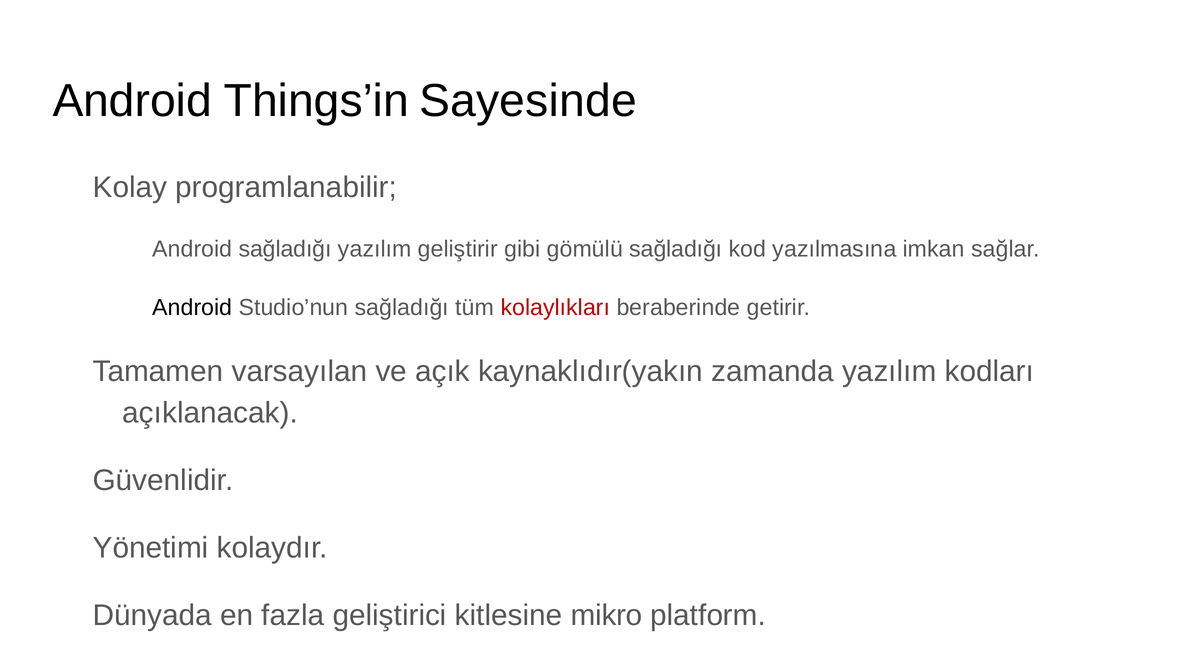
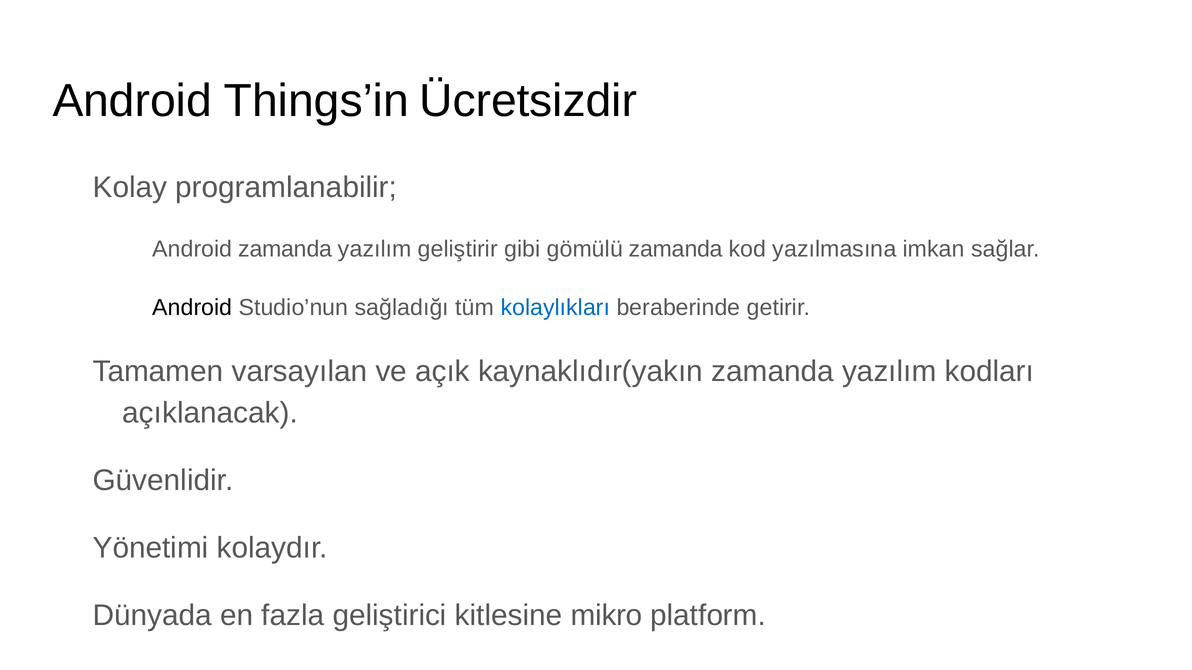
Sayesinde: Sayesinde -> Ücretsizdir (528, 101)
Android sağladığı: sağladığı -> zamanda (285, 249)
gömülü sağladığı: sağladığı -> zamanda (676, 249)
kolaylıkları colour: red -> blue (555, 308)
